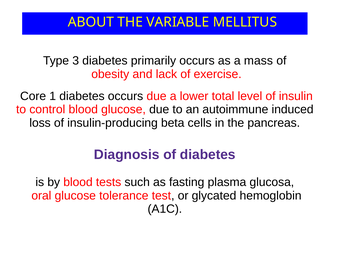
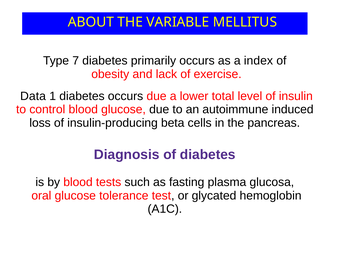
3: 3 -> 7 (76, 61)
mass: mass -> index (258, 61)
Core: Core -> Data (33, 96)
